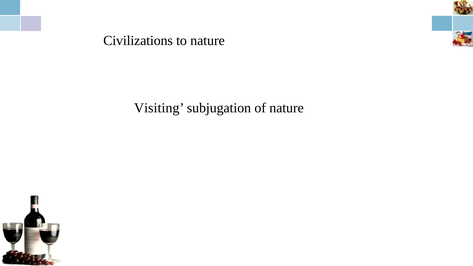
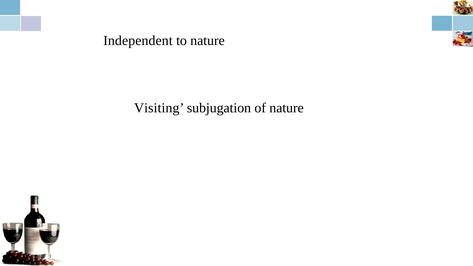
Civilizations: Civilizations -> Independent (138, 41)
